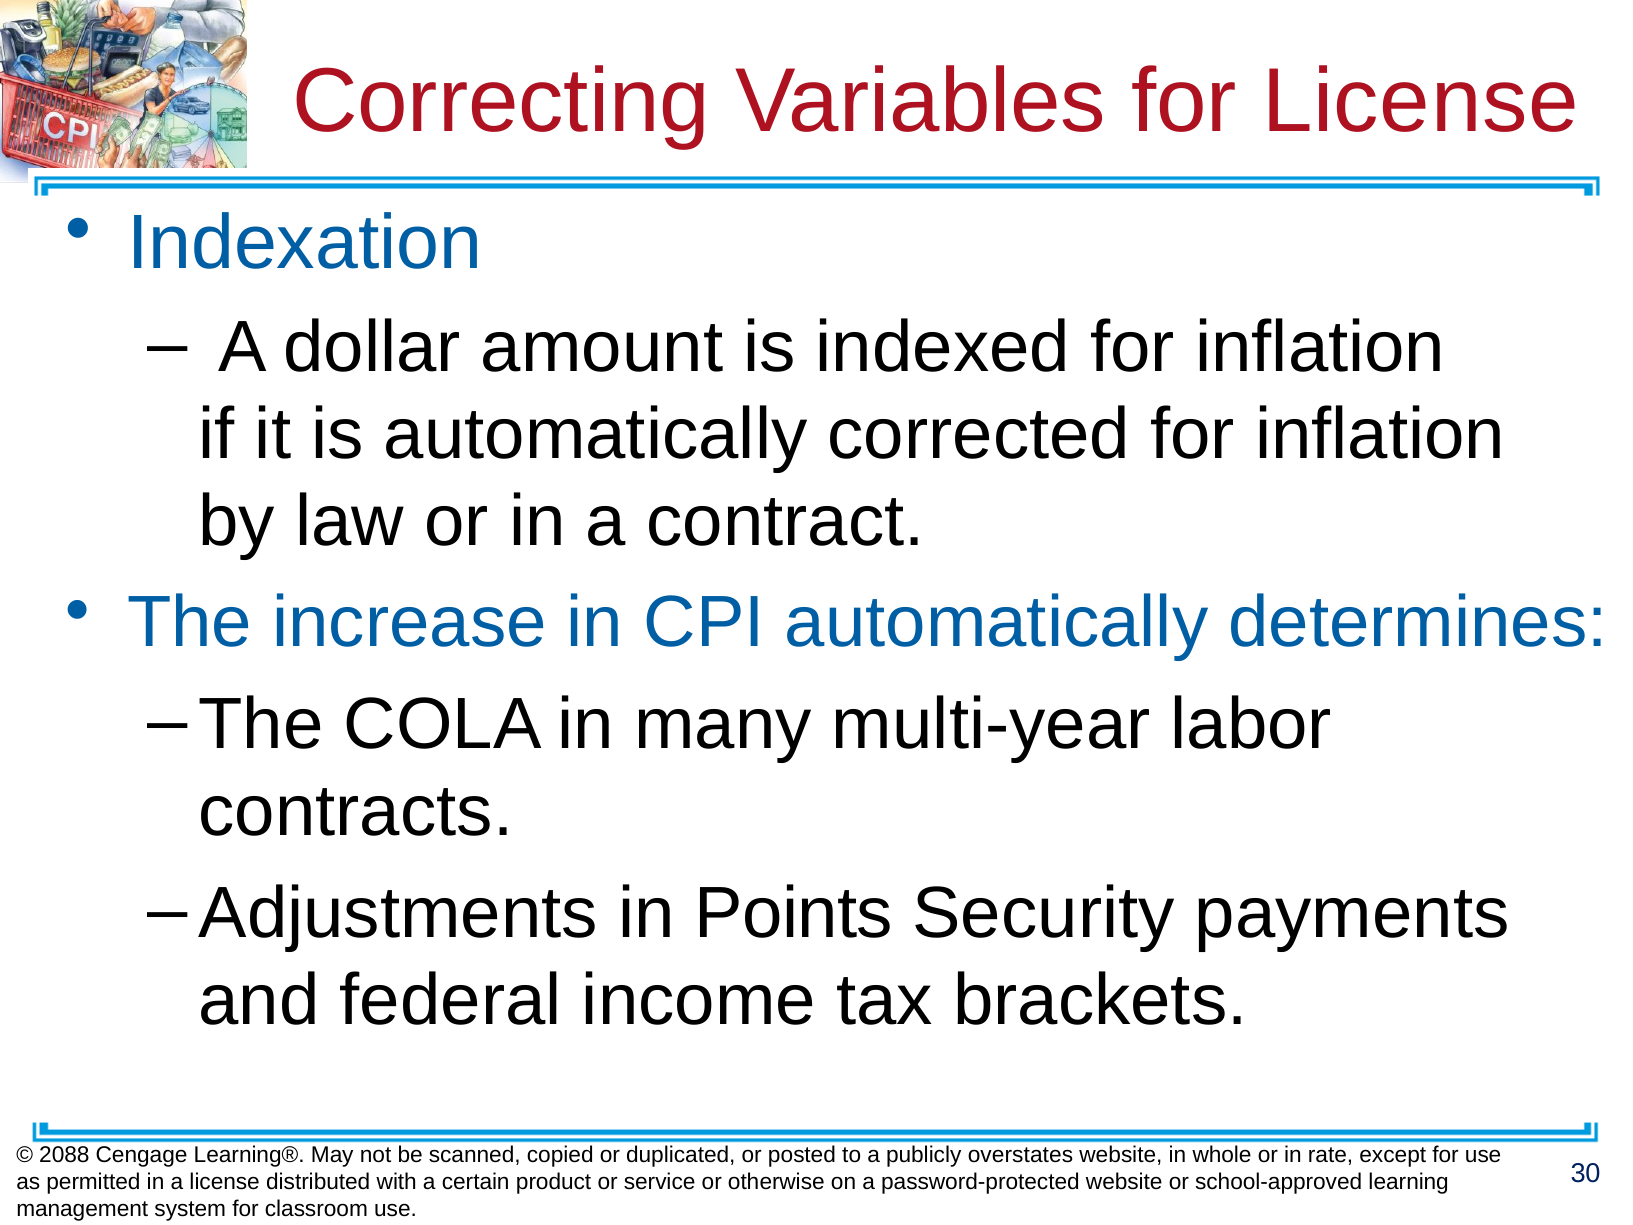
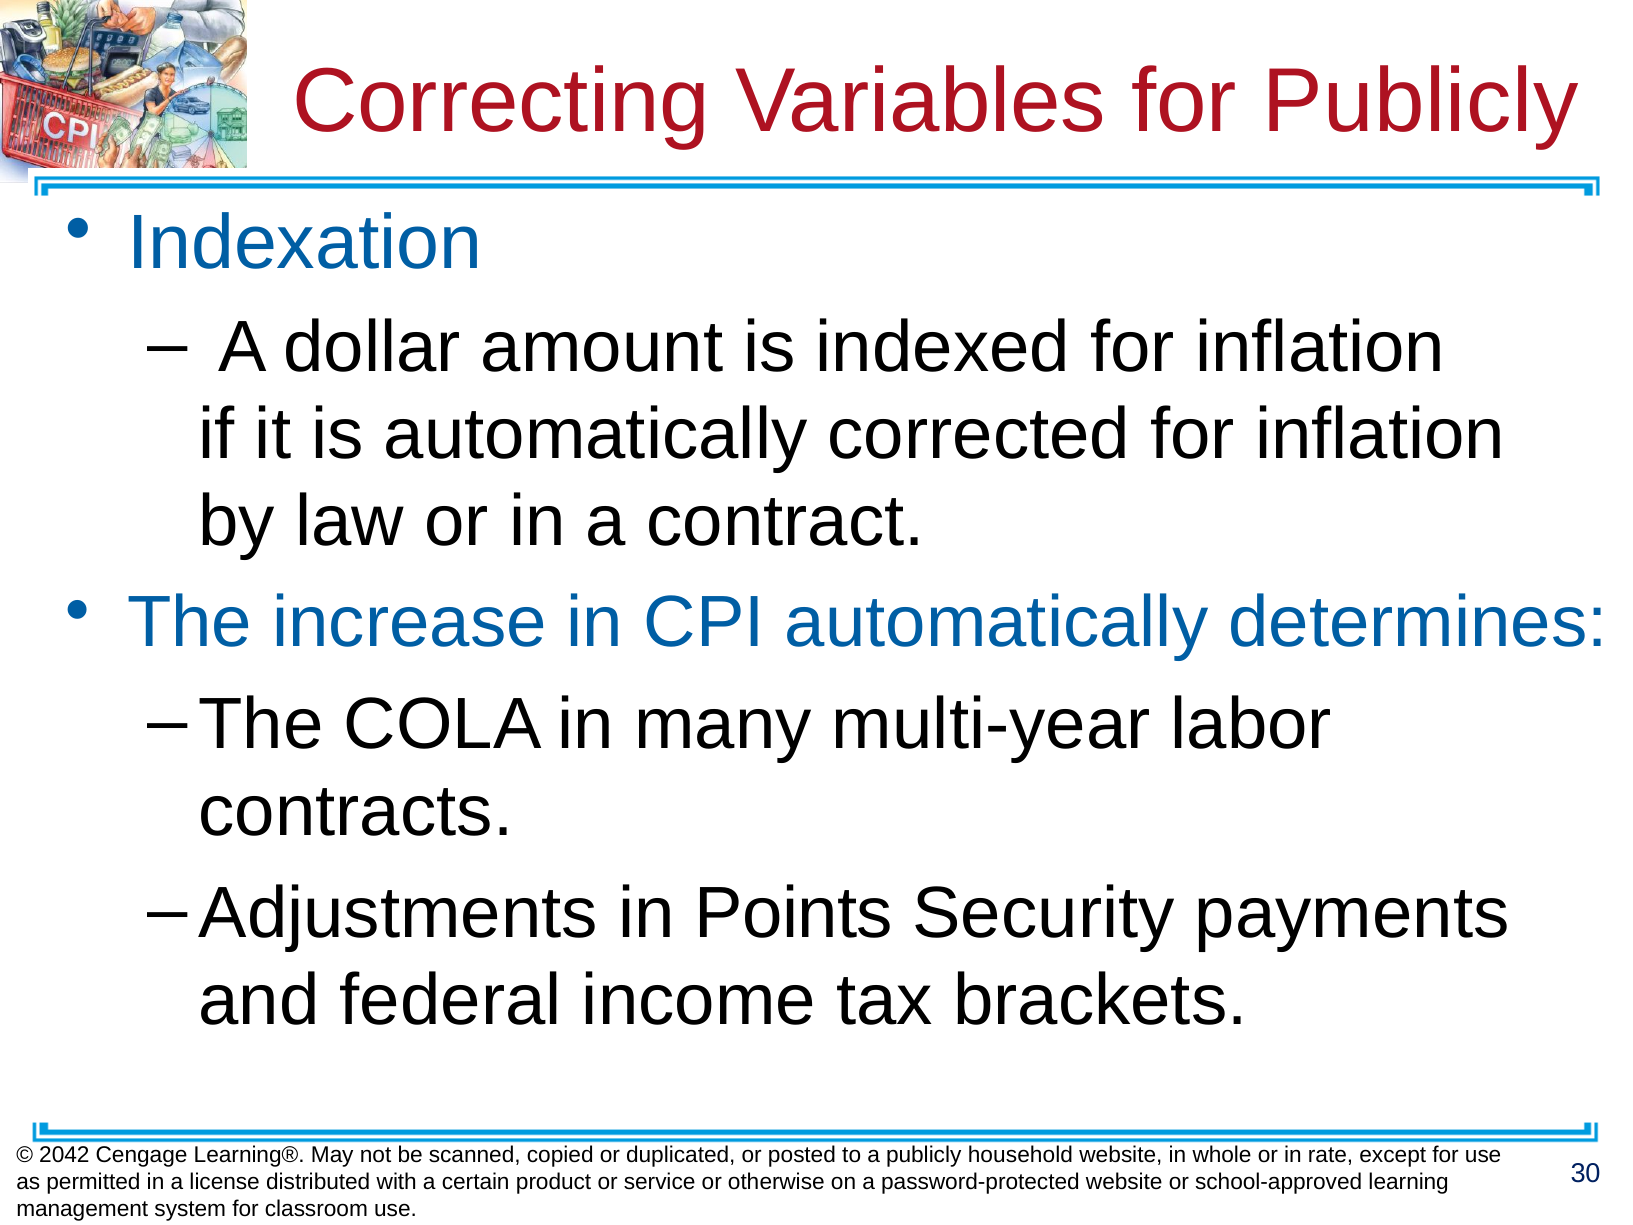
for License: License -> Publicly (1420, 101)
2088: 2088 -> 2042 (64, 1155)
overstates: overstates -> household (1020, 1155)
